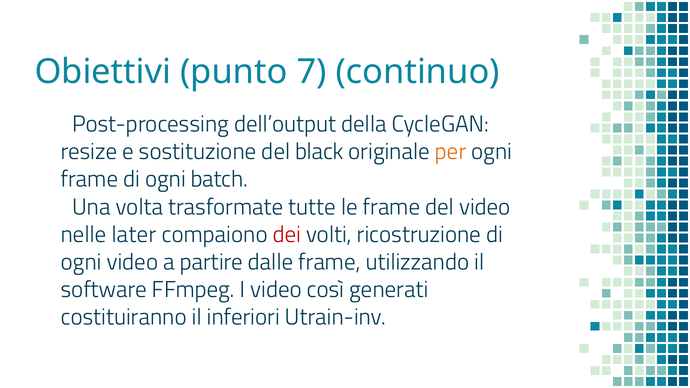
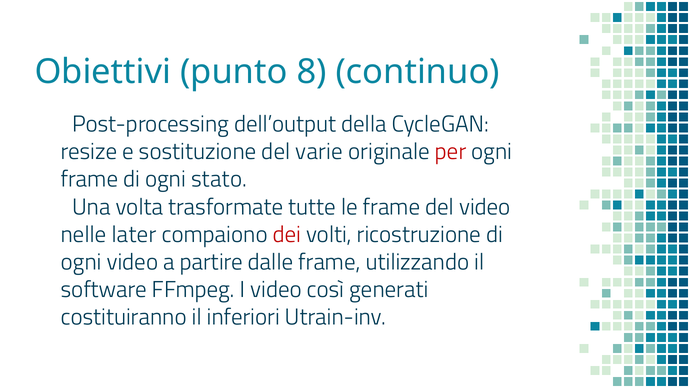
7: 7 -> 8 (312, 72)
black: black -> varie (319, 152)
per colour: orange -> red (451, 152)
batch: batch -> stato (219, 179)
